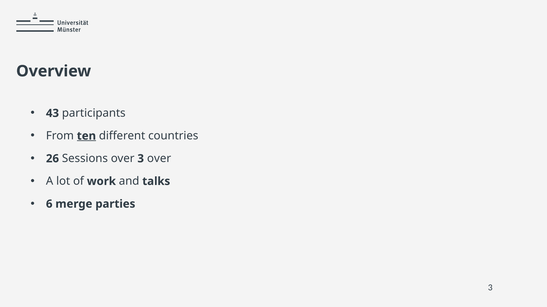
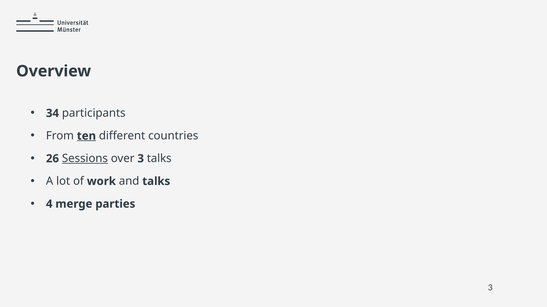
43: 43 -> 34 (52, 113)
Sessions underline: none -> present (85, 159)
3 over: over -> talks (159, 159)
6: 6 -> 4 (49, 204)
